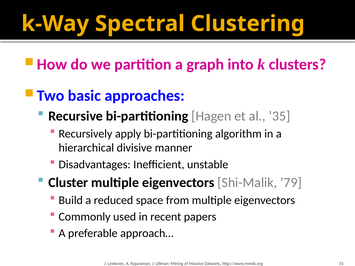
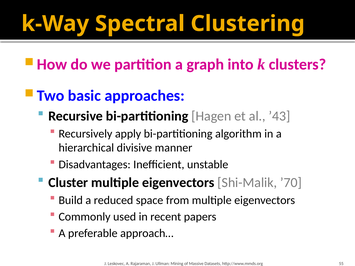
’35: ’35 -> ’43 (280, 116)
’79: ’79 -> ’70 (291, 183)
